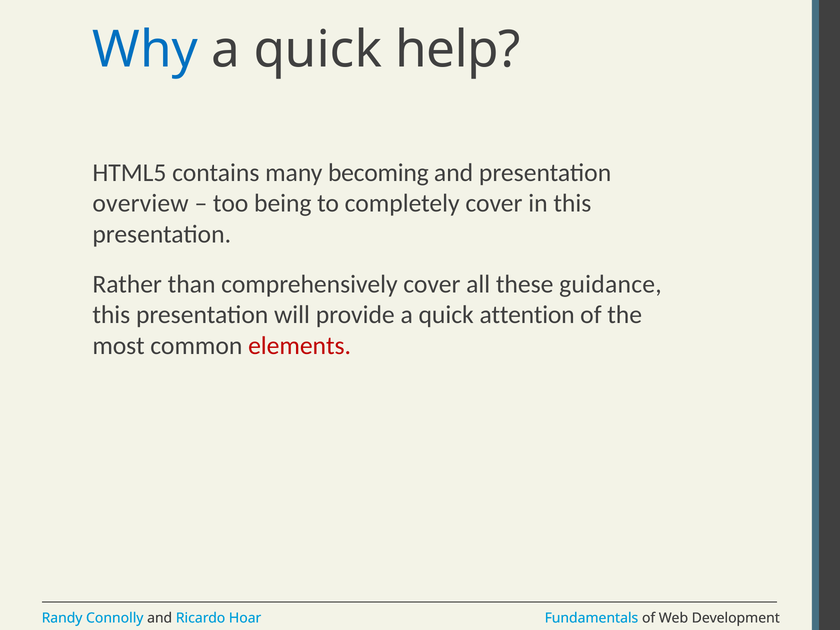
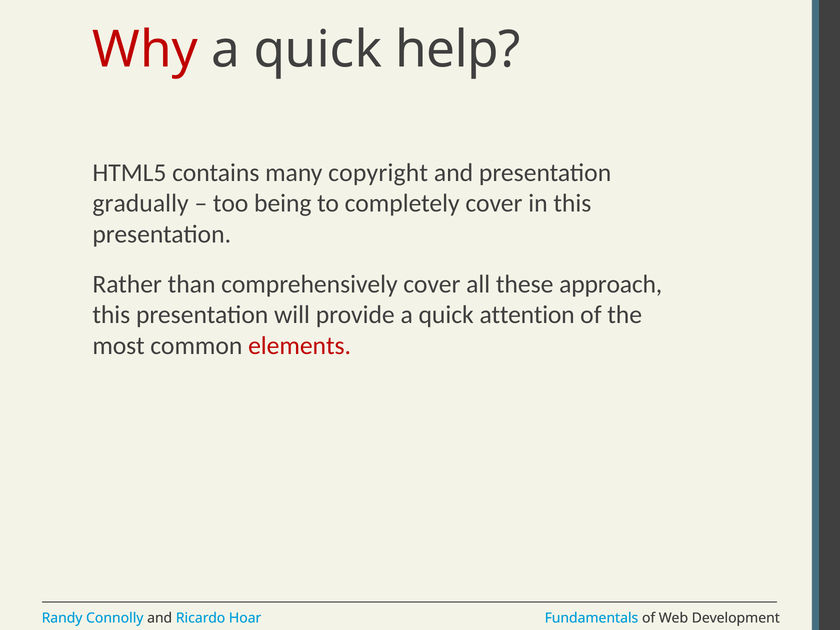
Why colour: blue -> red (145, 50)
becoming: becoming -> copyright (378, 173)
overview: overview -> gradually (141, 203)
guidance: guidance -> approach (611, 284)
